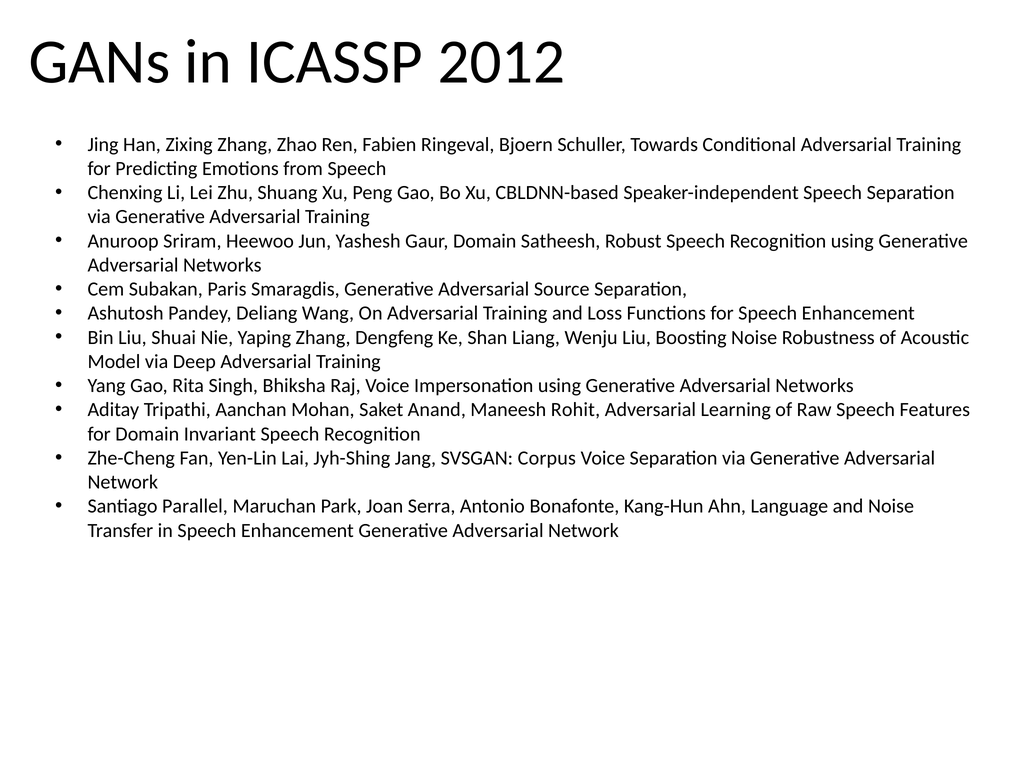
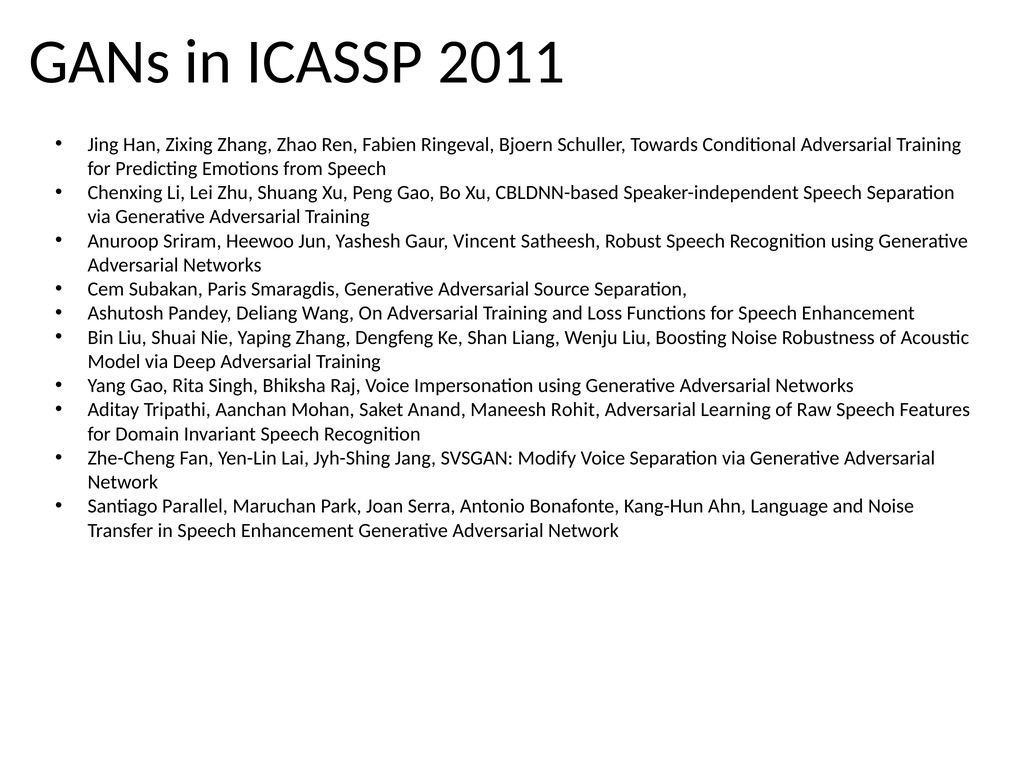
2012: 2012 -> 2011 (501, 62)
Gaur Domain: Domain -> Vincent (485, 241)
Corpus: Corpus -> Modify (547, 458)
